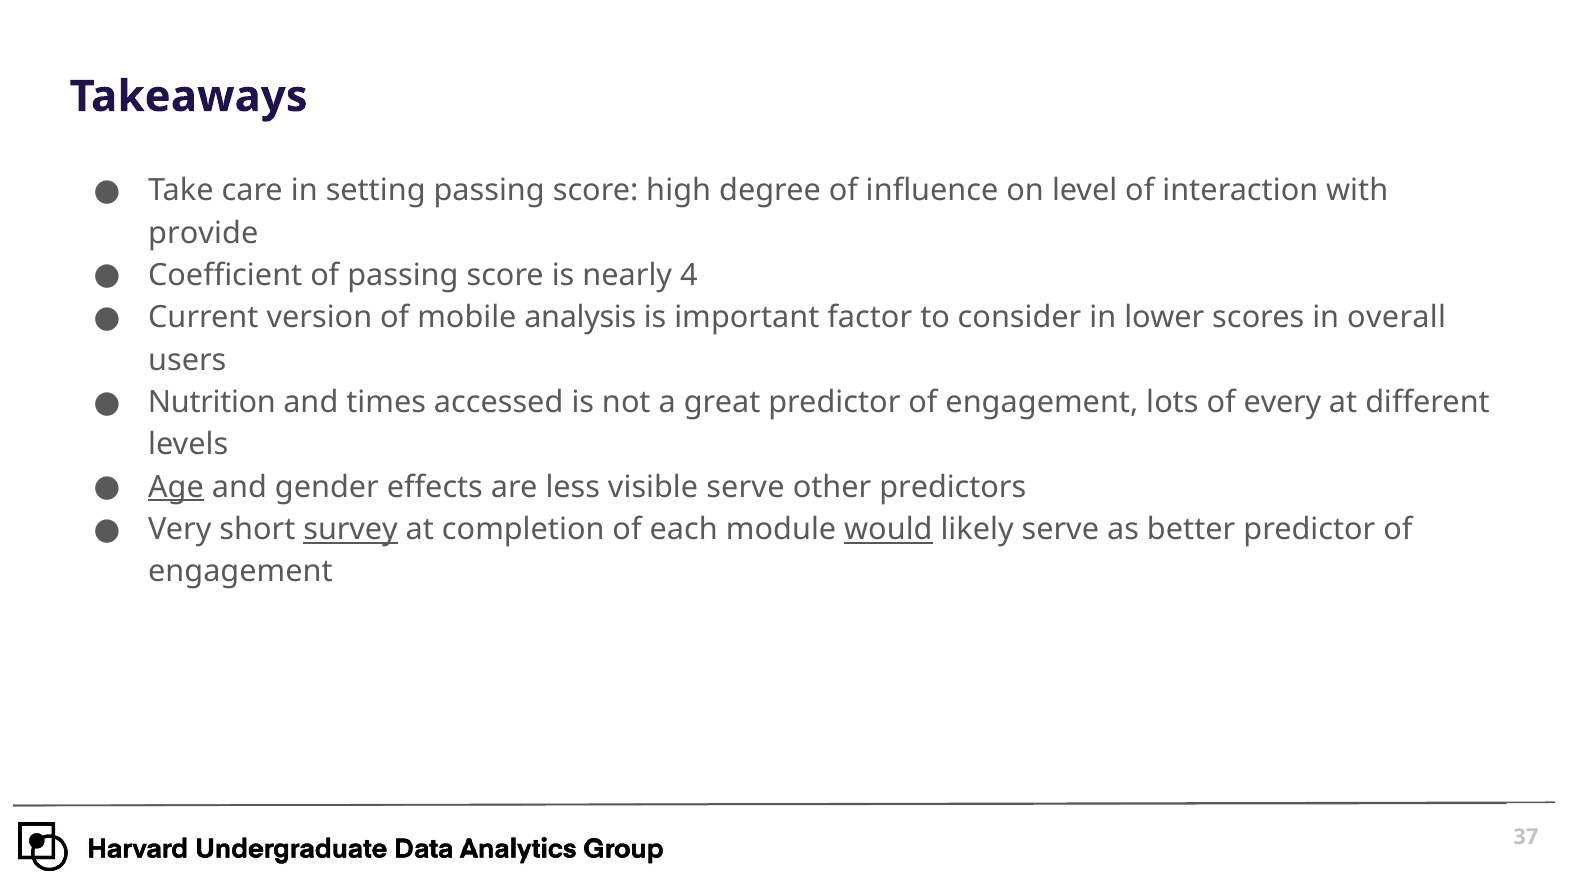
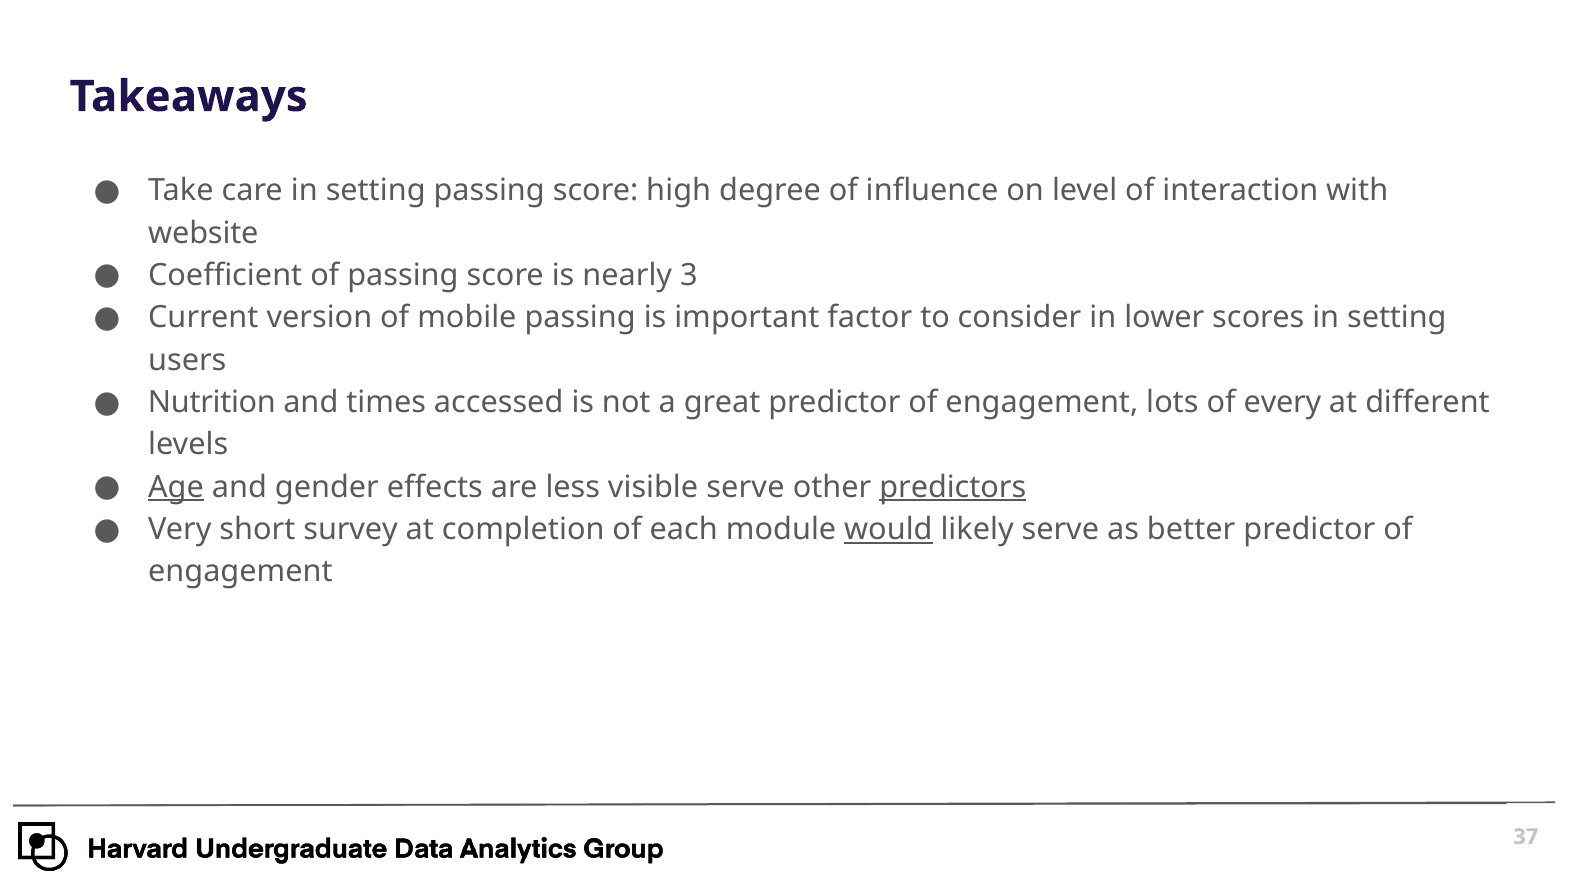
provide: provide -> website (203, 233)
4: 4 -> 3 (689, 275)
mobile analysis: analysis -> passing (580, 318)
scores in overall: overall -> setting (1397, 318)
predictors underline: none -> present (953, 487)
survey underline: present -> none (351, 529)
